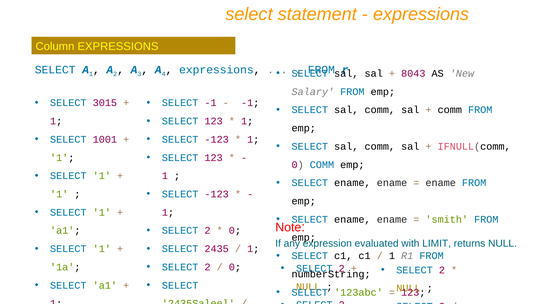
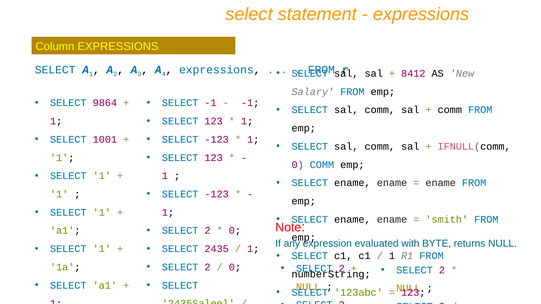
8043: 8043 -> 8412 (413, 74)
3015: 3015 -> 9864 (105, 103)
LIMIT: LIMIT -> BYTE (437, 244)
